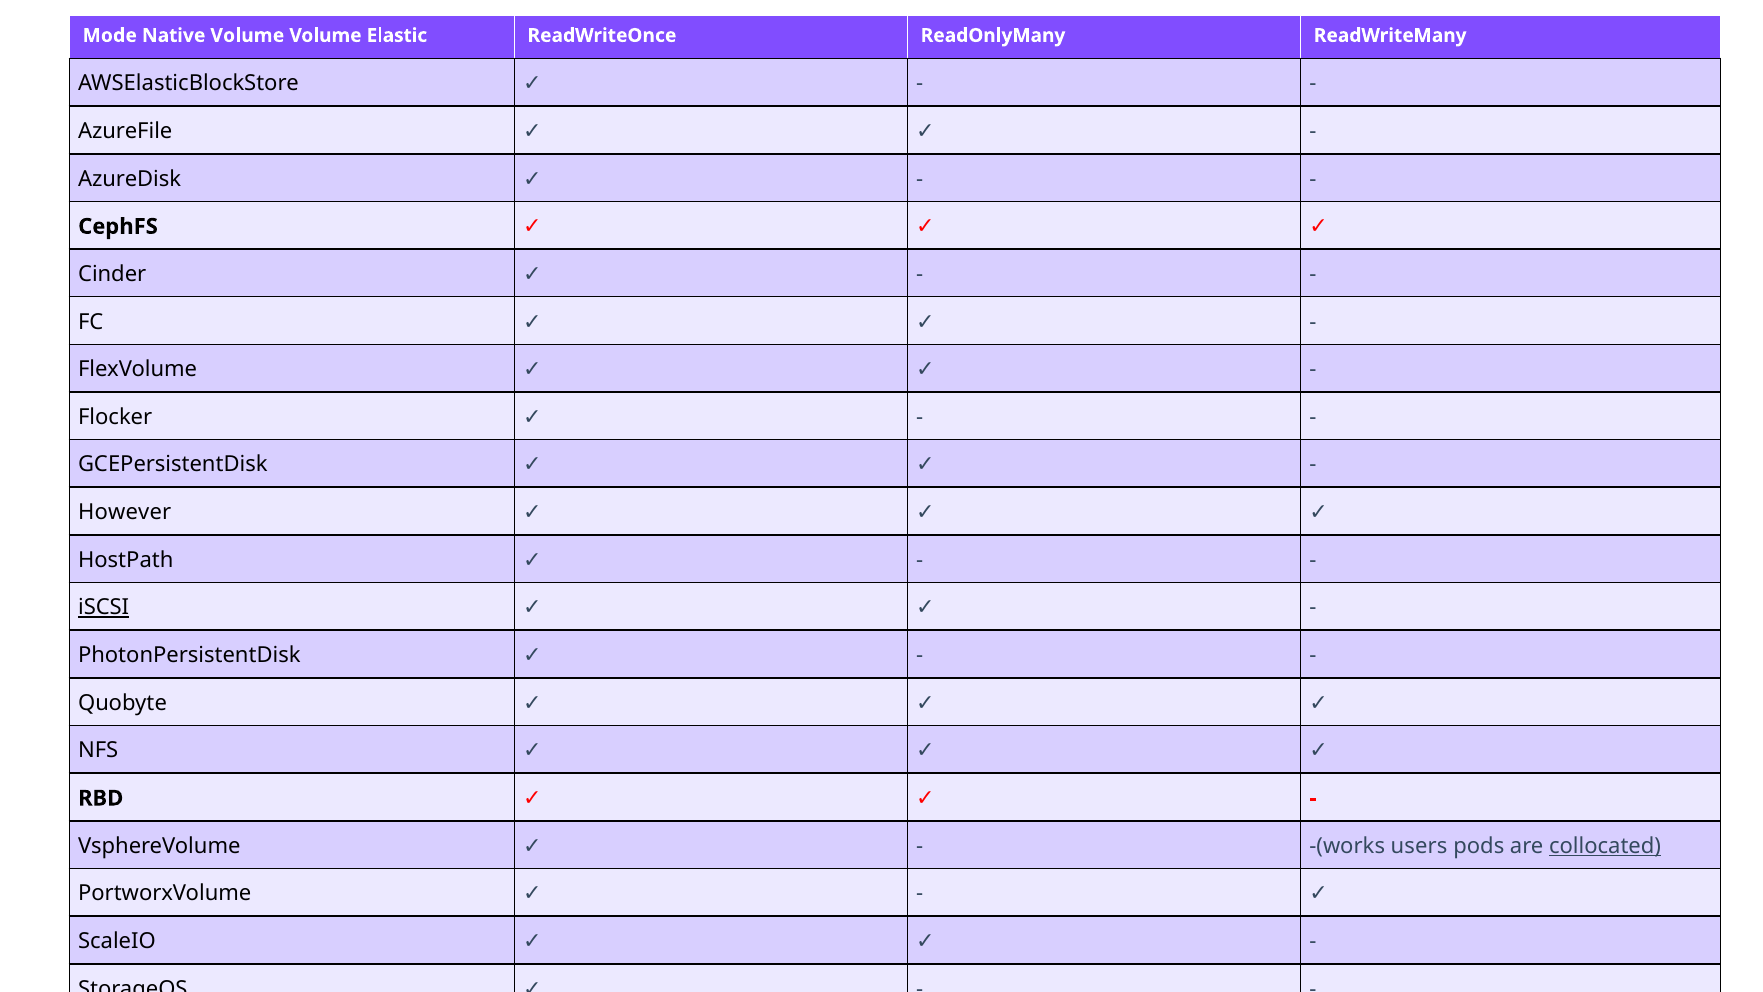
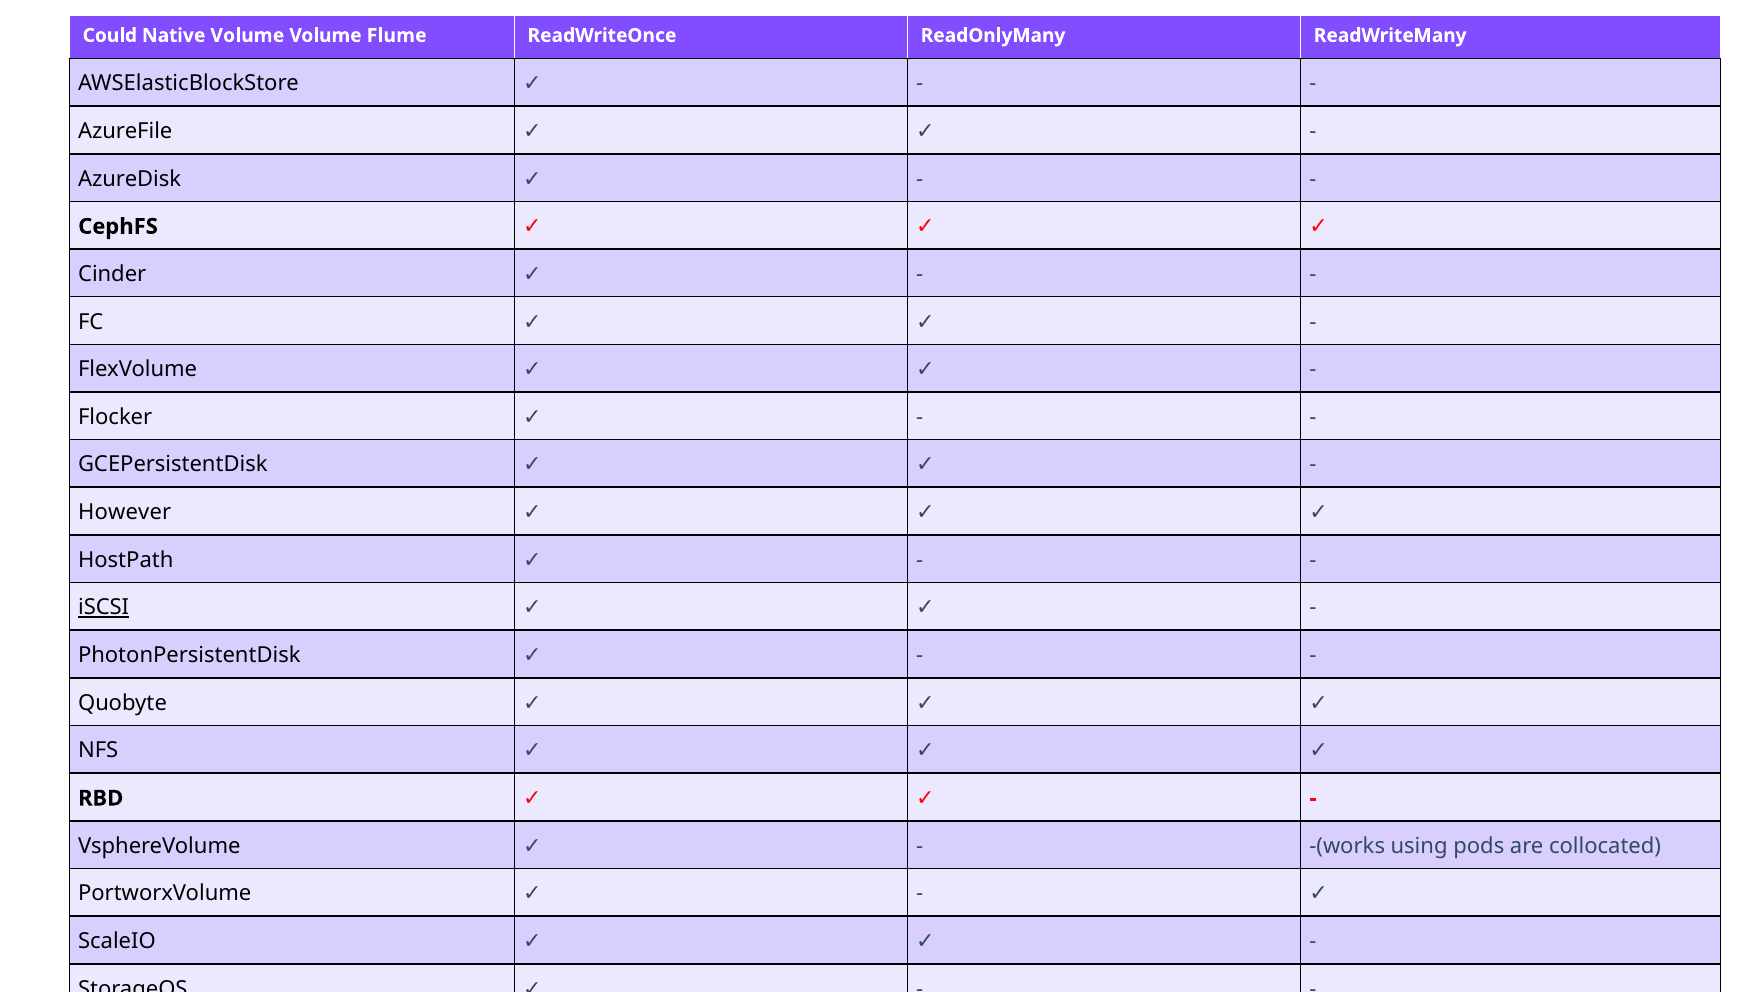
Mode: Mode -> Could (110, 35)
Elastic: Elastic -> Flume (397, 35)
users: users -> using (1419, 846)
collocated underline: present -> none (1605, 846)
